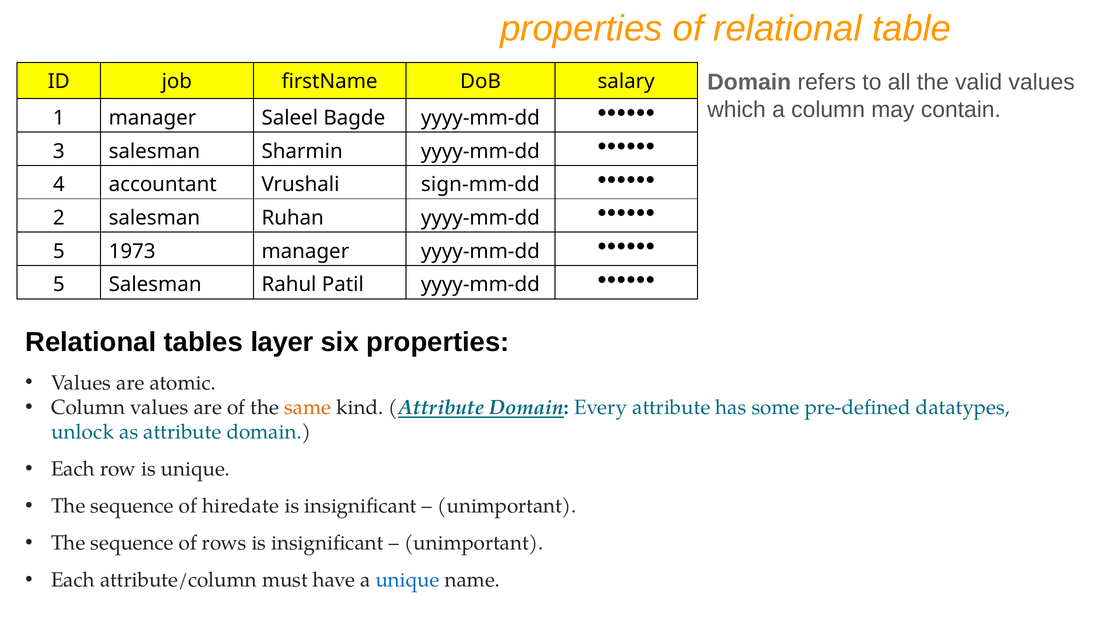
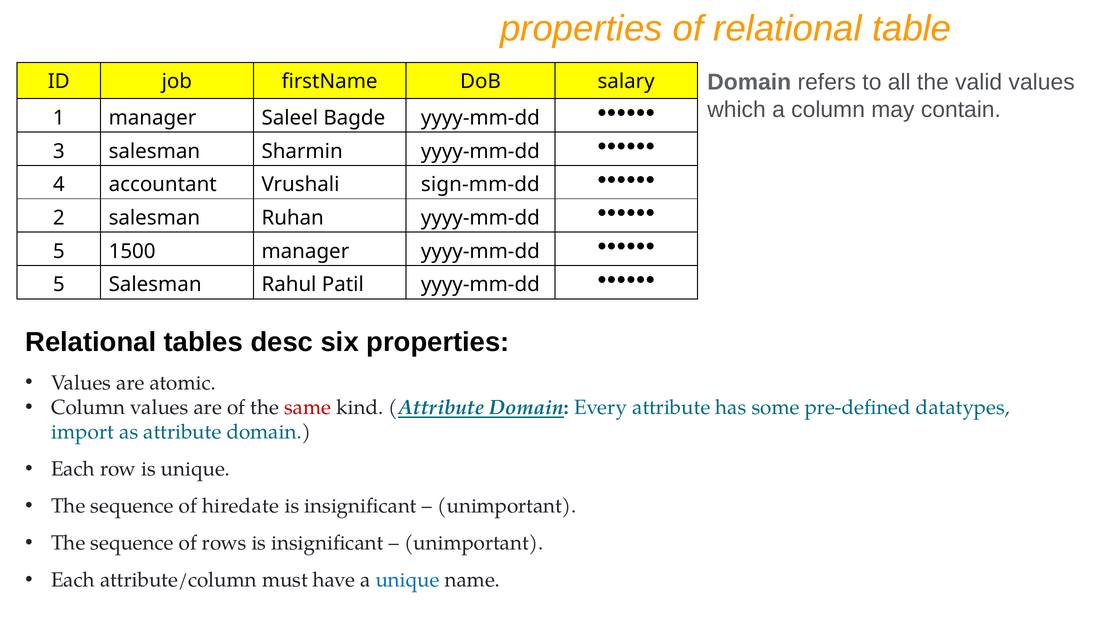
1973: 1973 -> 1500 (132, 251)
layer: layer -> desc (282, 342)
same colour: orange -> red (308, 407)
unlock: unlock -> import (83, 432)
